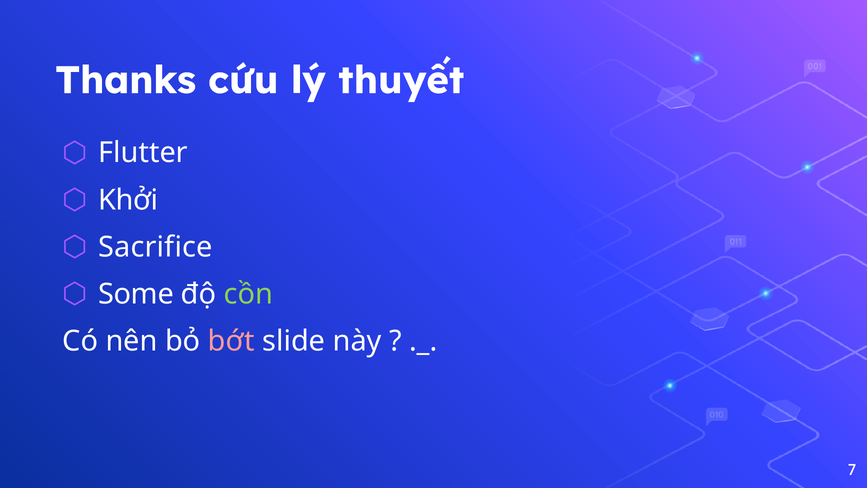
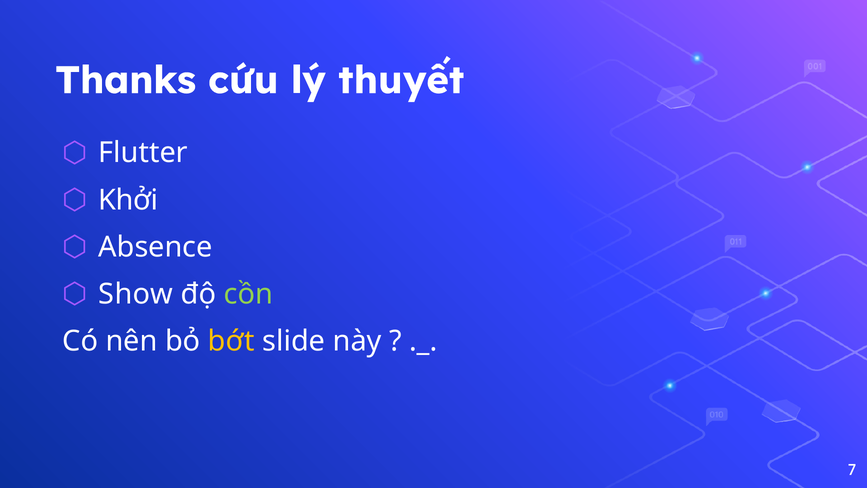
Sacrifice: Sacrifice -> Absence (156, 247)
Some: Some -> Show (136, 294)
bớt colour: pink -> yellow (231, 341)
